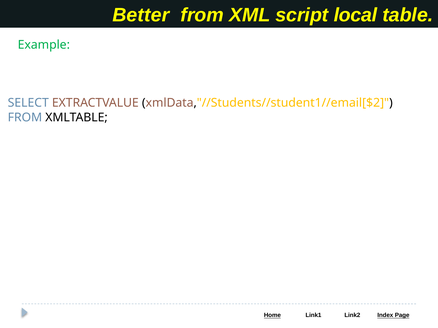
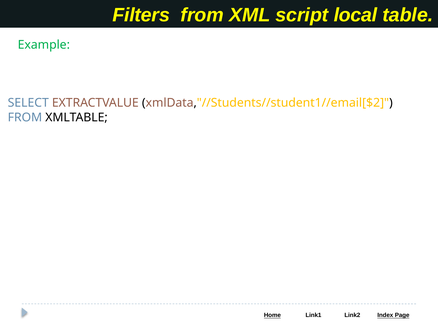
Better: Better -> Filters (141, 15)
